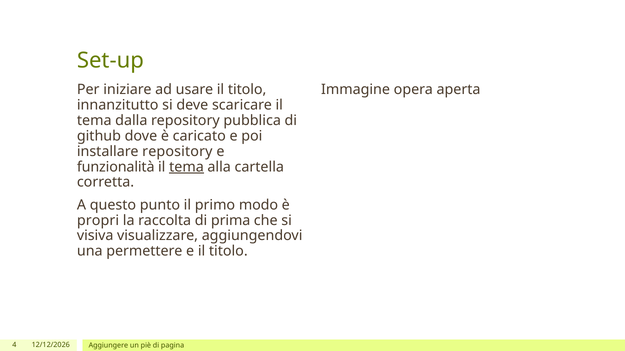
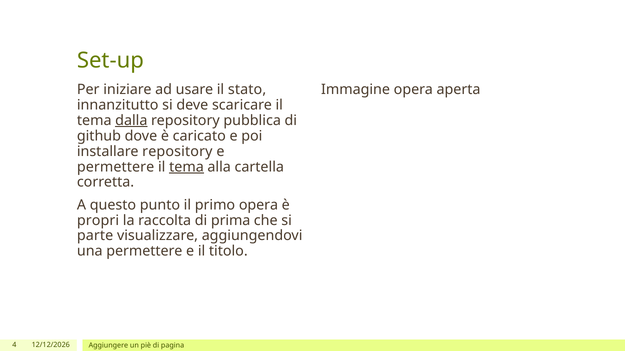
usare il titolo: titolo -> stato (247, 90)
dalla underline: none -> present (131, 121)
funzionalità: funzionalità -> permettere (116, 167)
primo modo: modo -> opera (258, 205)
visiva: visiva -> parte (95, 236)
